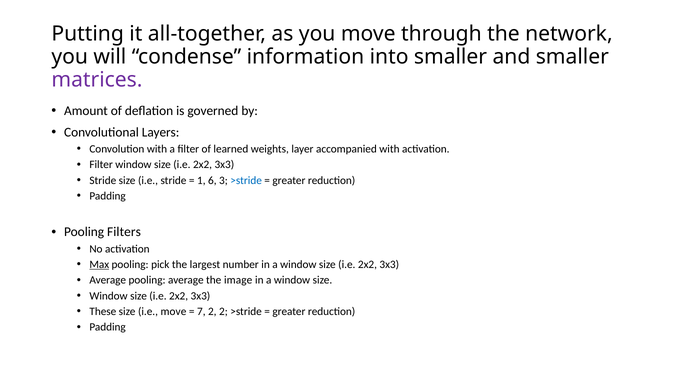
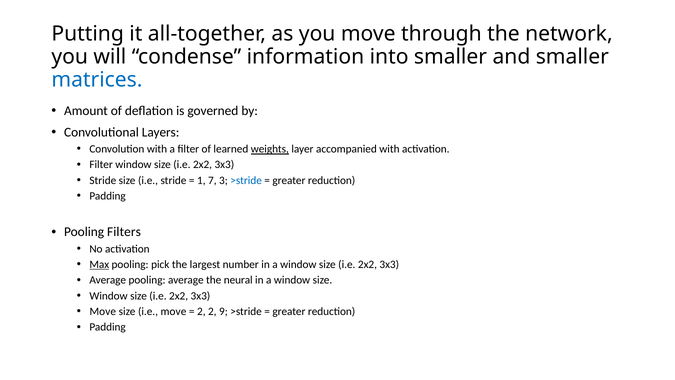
matrices colour: purple -> blue (97, 80)
weights underline: none -> present (270, 149)
6: 6 -> 7 (212, 180)
image: image -> neural (238, 280)
These: These -> Move (103, 311)
7: 7 -> 2 (201, 311)
2 2: 2 -> 9 (223, 311)
